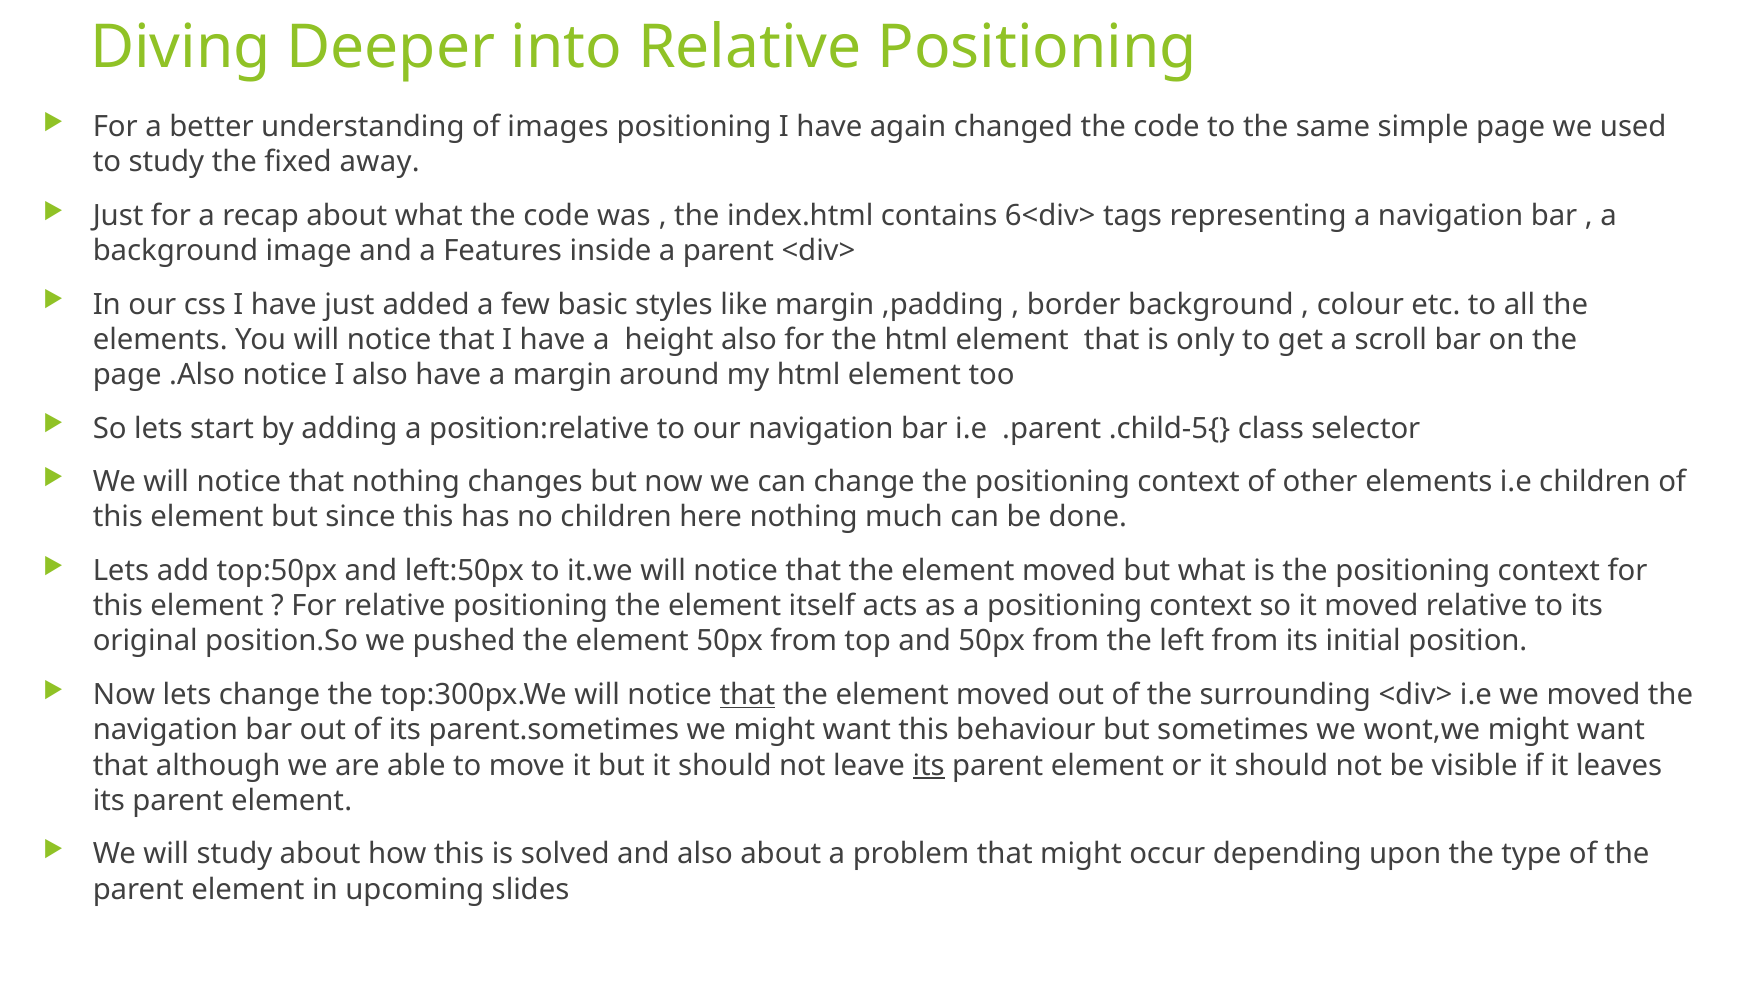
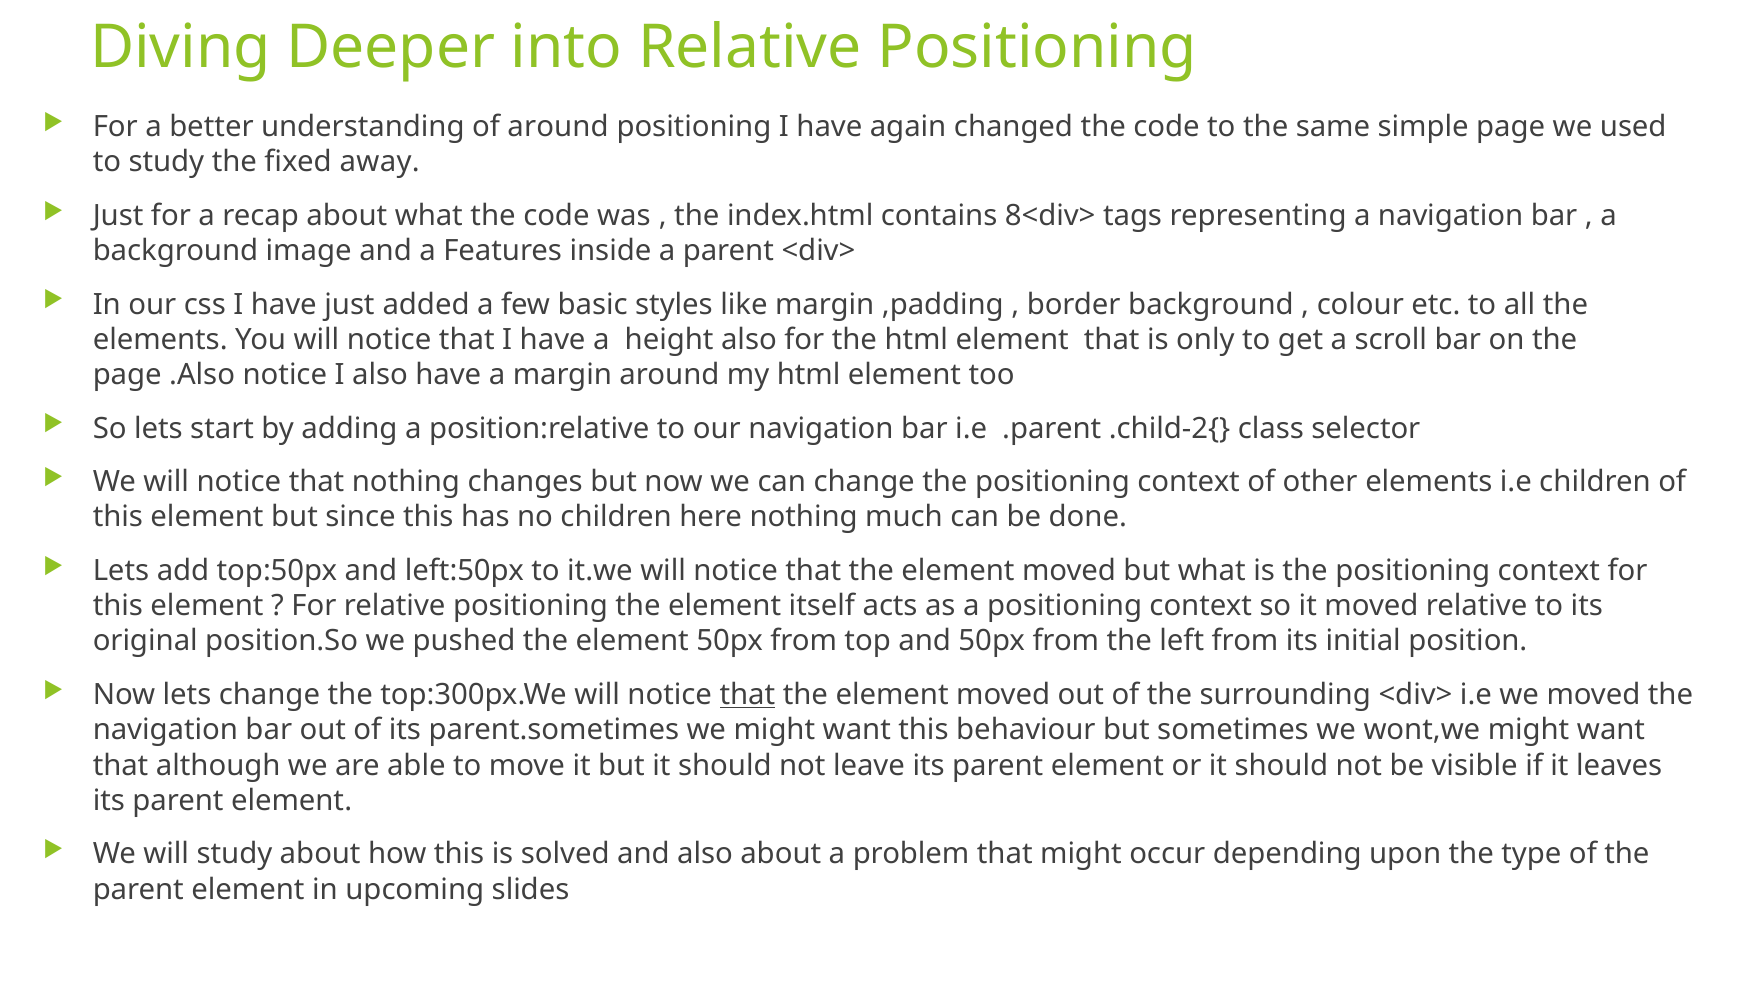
of images: images -> around (558, 127)
6<div>: 6<div> -> 8<div> (1050, 216)
.child-5{: .child-5{ -> .child-2{ (1170, 429)
its underline: present -> none (929, 765)
